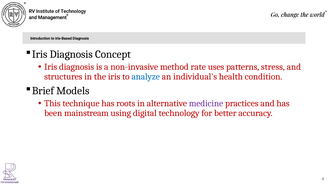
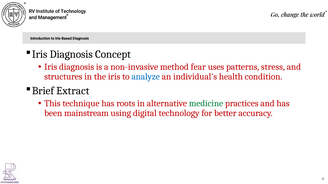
rate: rate -> fear (198, 67)
Models: Models -> Extract (73, 91)
medicine colour: purple -> green (206, 104)
